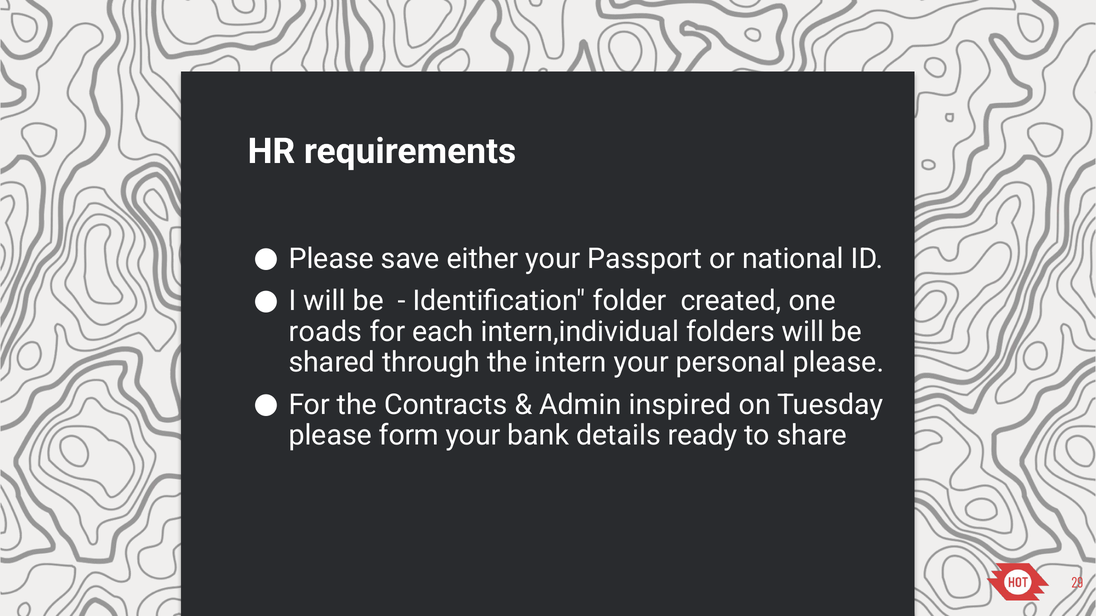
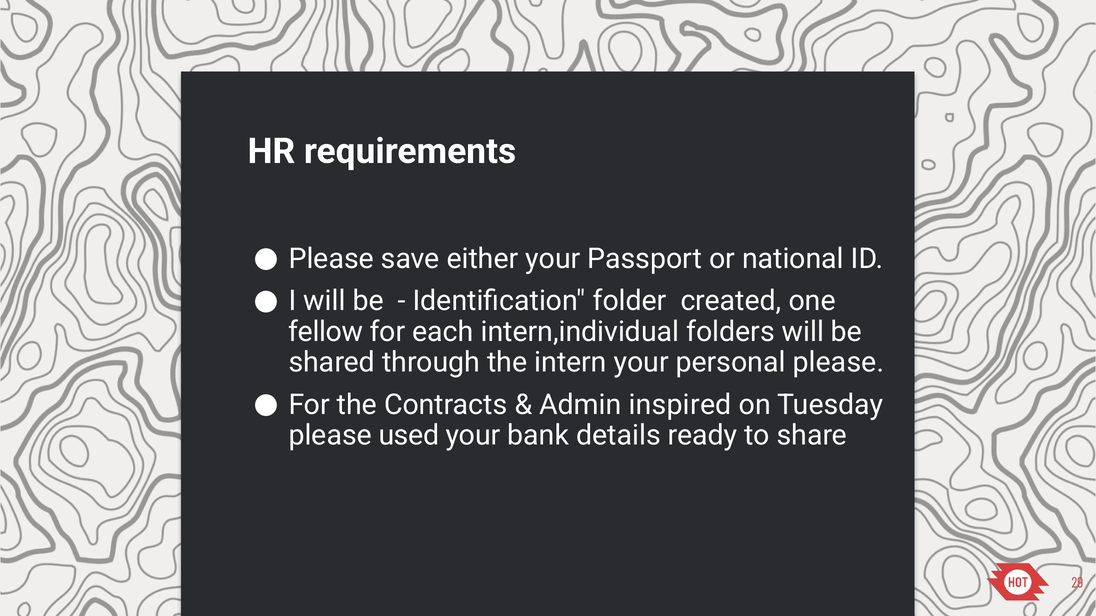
roads: roads -> fellow (326, 332)
form: form -> used (409, 436)
